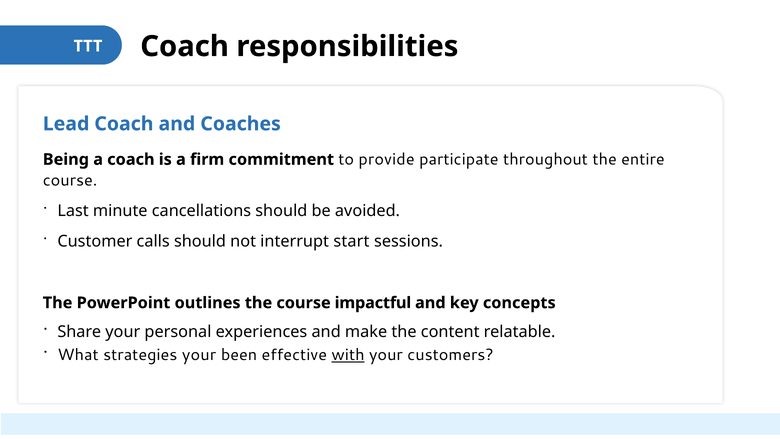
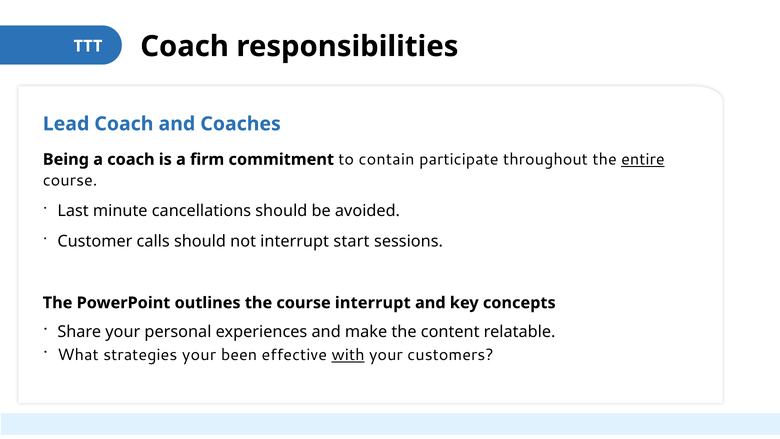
provide: provide -> contain (387, 159)
entire underline: none -> present (643, 159)
course impactful: impactful -> interrupt (373, 303)
